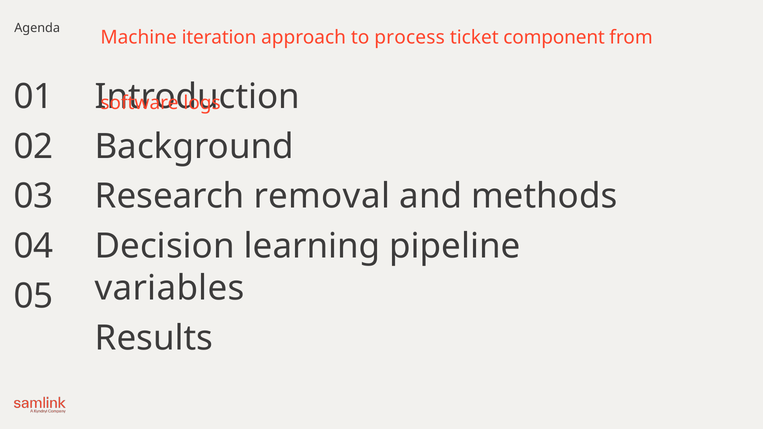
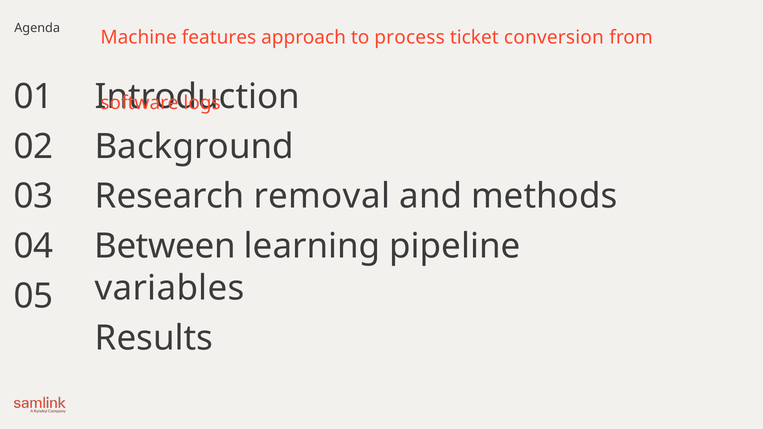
iteration: iteration -> features (219, 38)
component: component -> conversion (554, 38)
Decision: Decision -> Between (165, 246)
